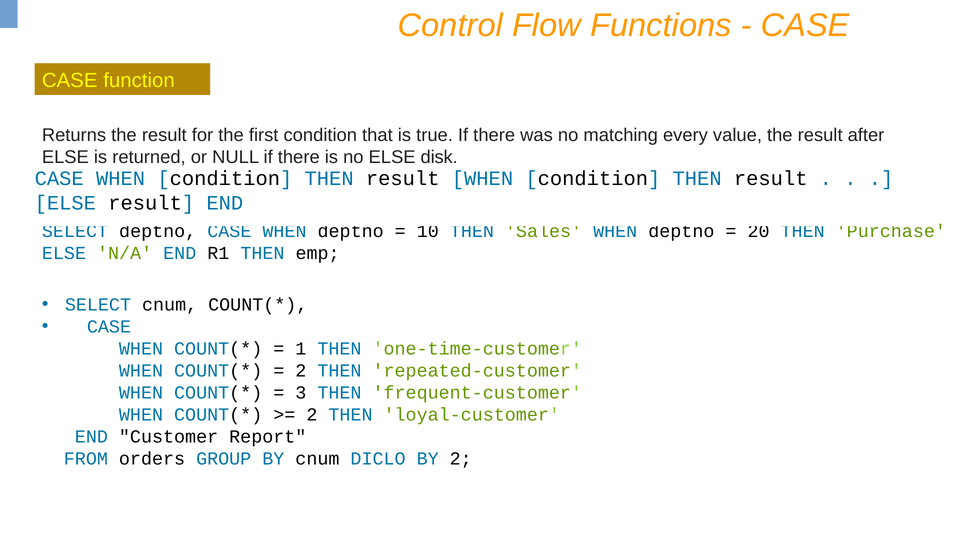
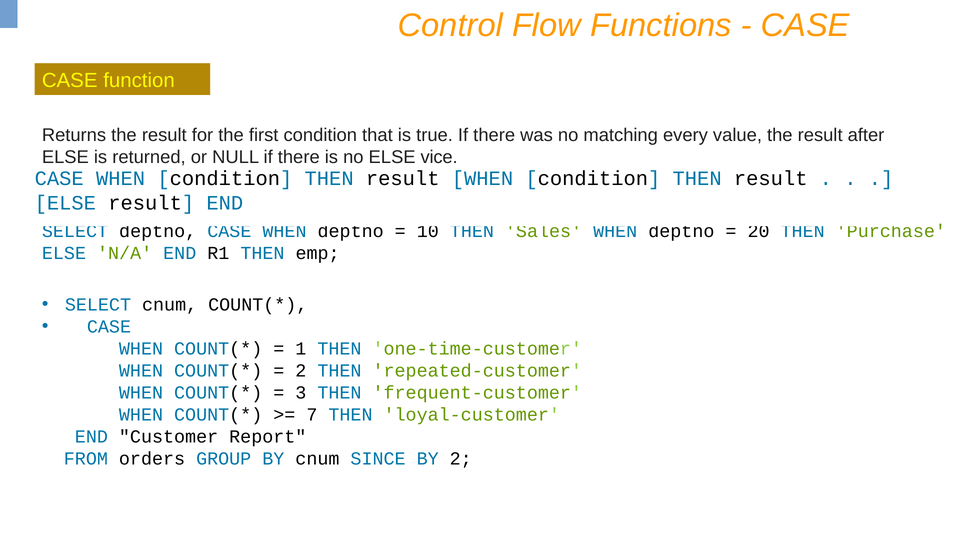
disk: disk -> vice (439, 157)
2: 2 -> 7 (312, 415)
DICLO: DICLO -> SINCE (378, 459)
